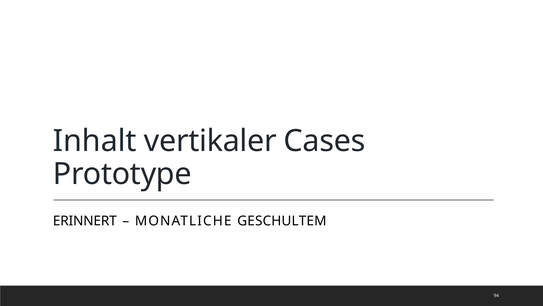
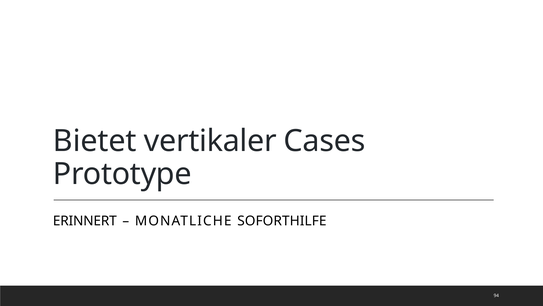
Inhalt: Inhalt -> Bietet (95, 141)
GESCHULTEM: GESCHULTEM -> SOFORTHILFE (282, 220)
